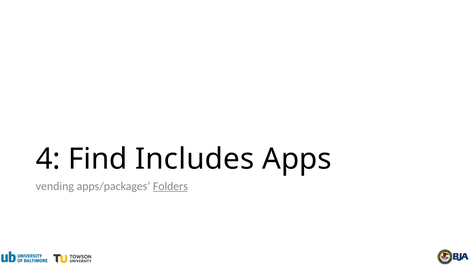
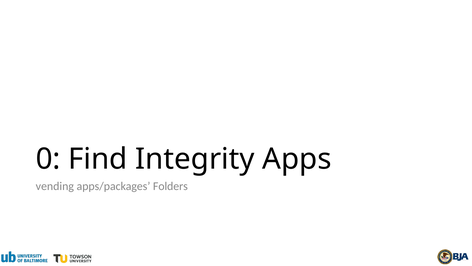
4: 4 -> 0 (48, 159)
Includes: Includes -> Integrity (195, 159)
Folders underline: present -> none (170, 186)
